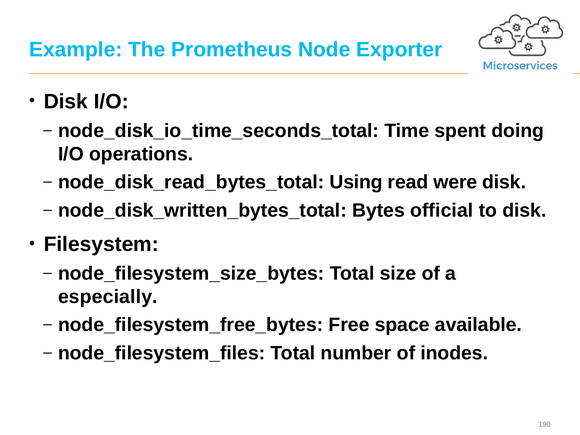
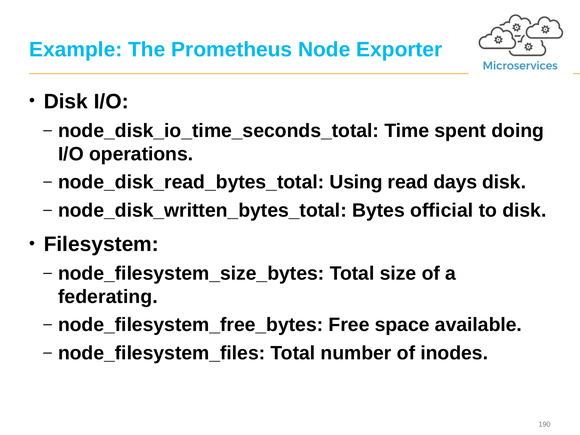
were: were -> days (455, 182)
especially: especially -> federating (108, 297)
